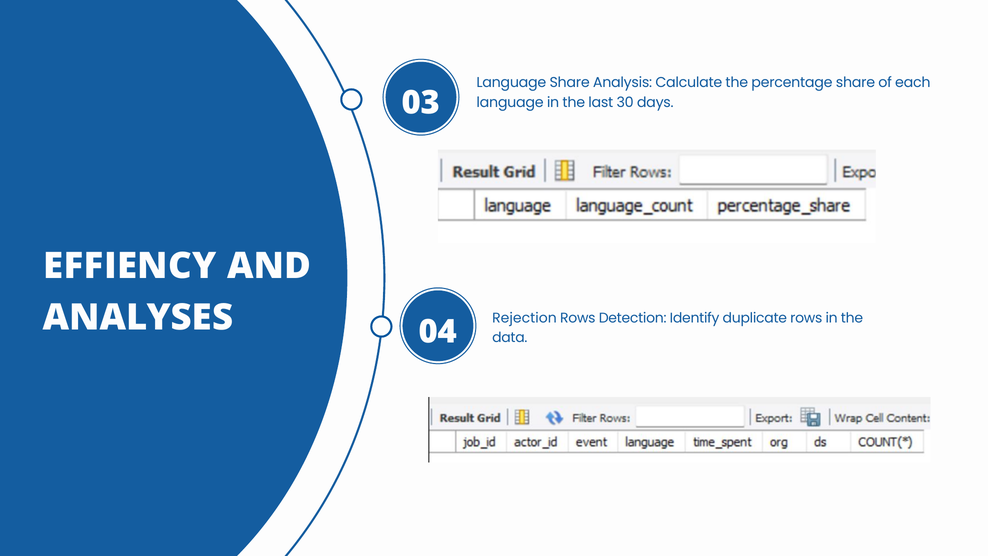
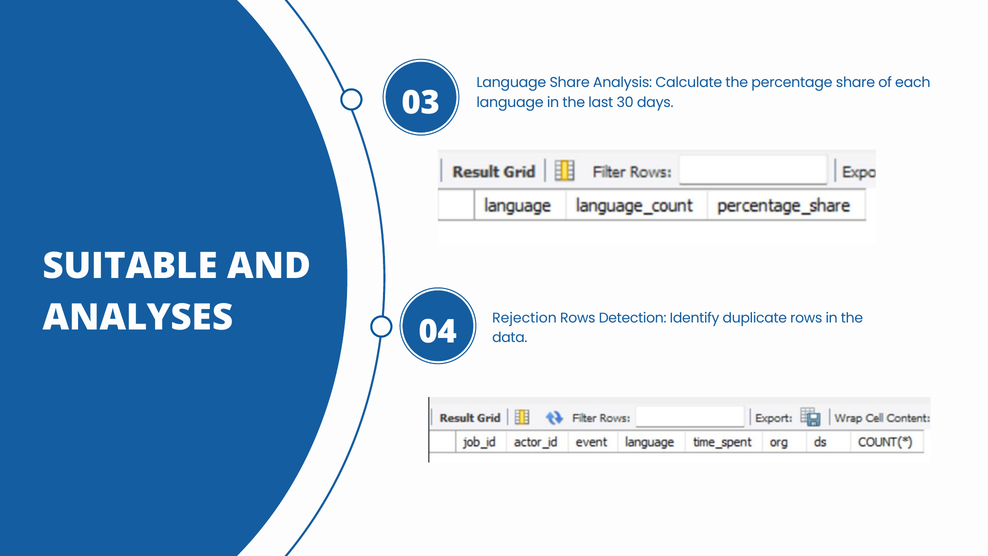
EFFIENCY: EFFIENCY -> SUITABLE (130, 266)
